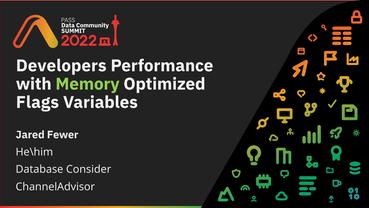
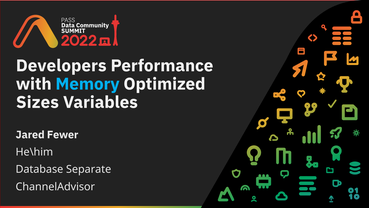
Memory colour: light green -> light blue (87, 84)
Flags: Flags -> Sizes (37, 102)
Consider: Consider -> Separate (89, 169)
